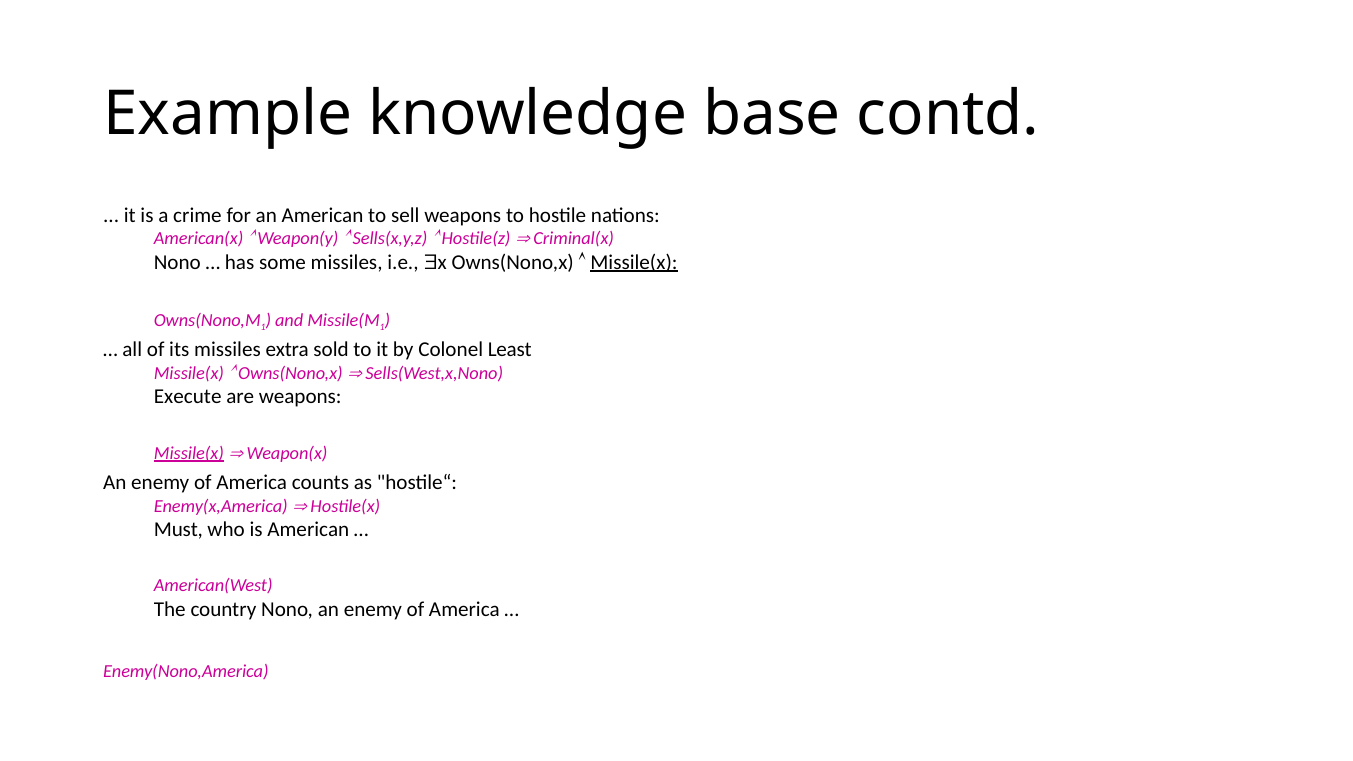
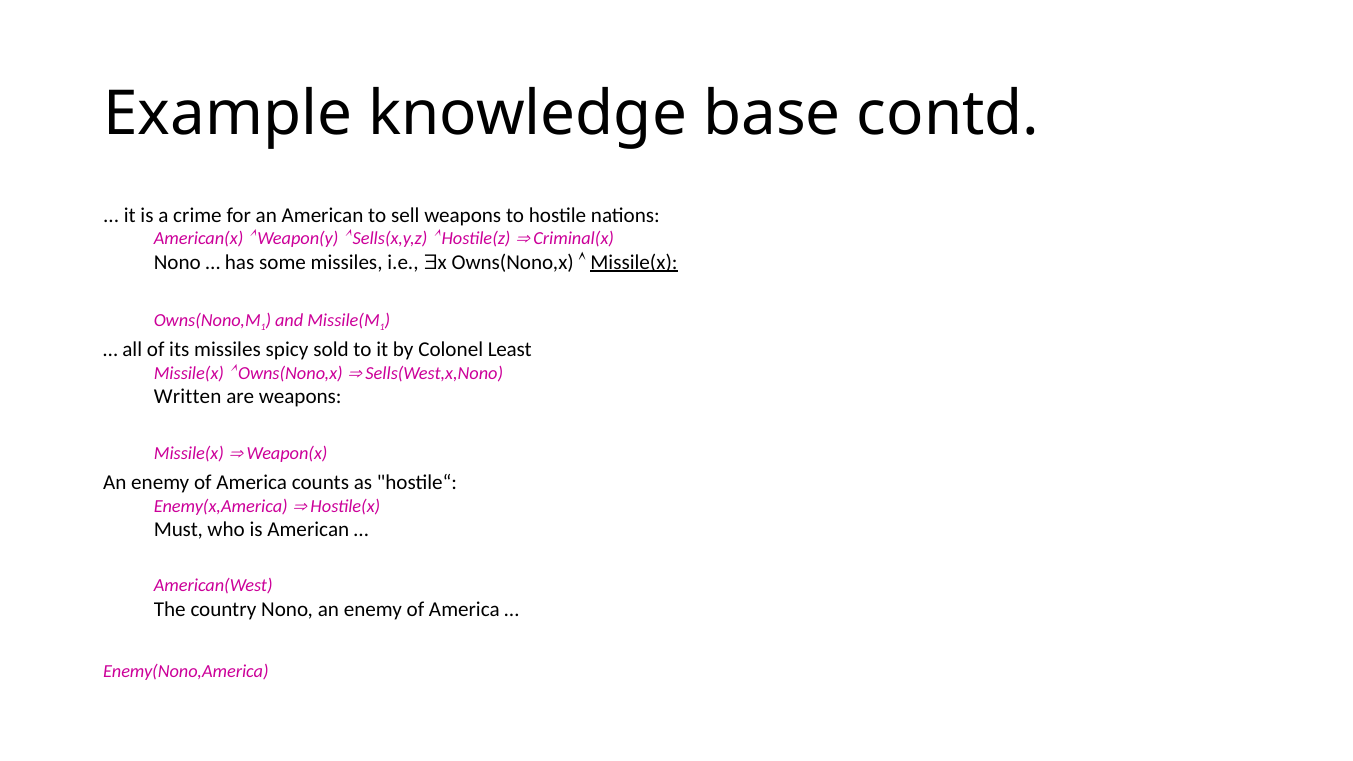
extra: extra -> spicy (287, 350)
Execute: Execute -> Written (188, 397)
Missile(x underline: present -> none (189, 453)
